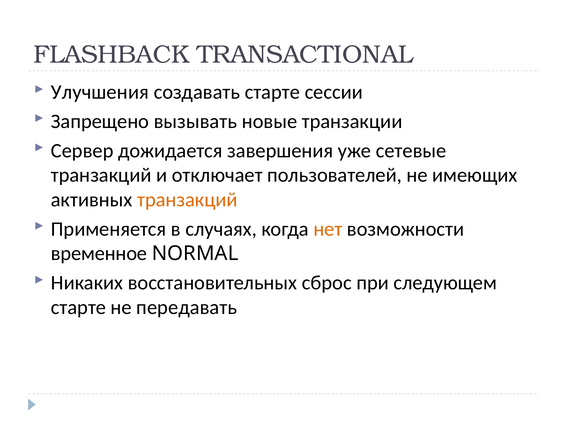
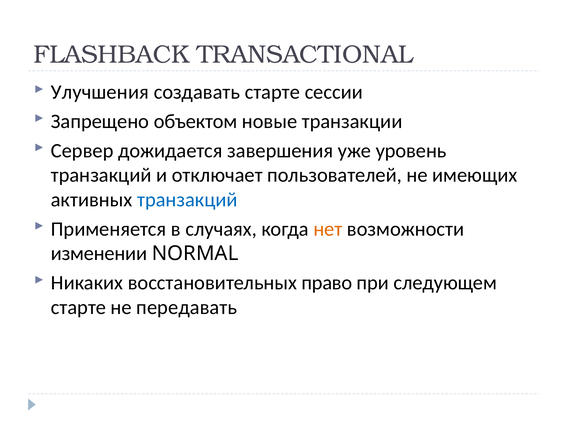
вызывать: вызывать -> объектом (196, 121)
сетевые: сетевые -> уровень (411, 151)
транзакций colour: orange -> blue (187, 200)
временное: временное -> изменении (99, 254)
сброс: сброс -> право (327, 283)
